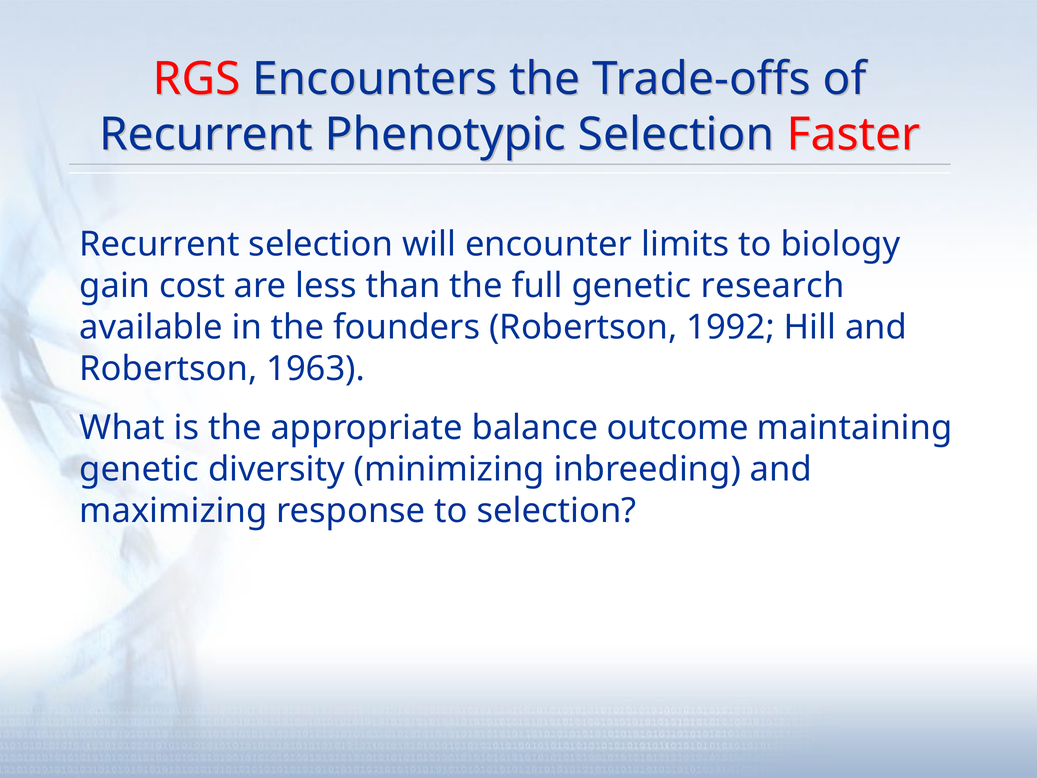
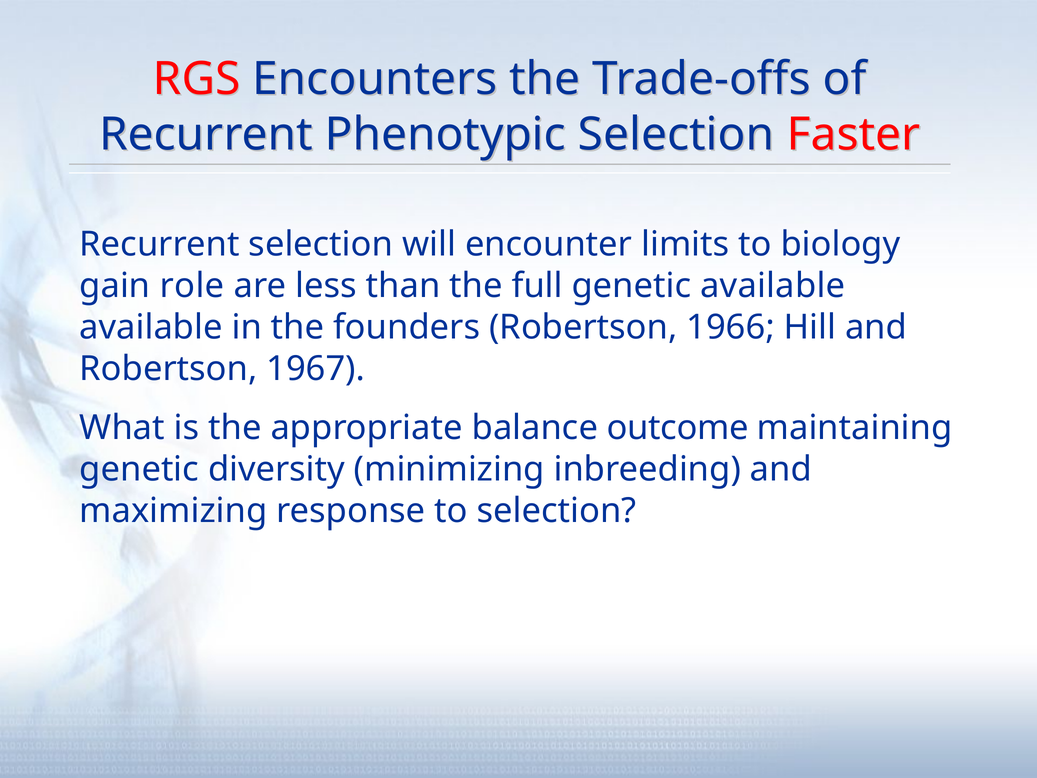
cost: cost -> role (192, 286)
genetic research: research -> available (773, 286)
1992: 1992 -> 1966 (731, 327)
1963: 1963 -> 1967 (316, 369)
